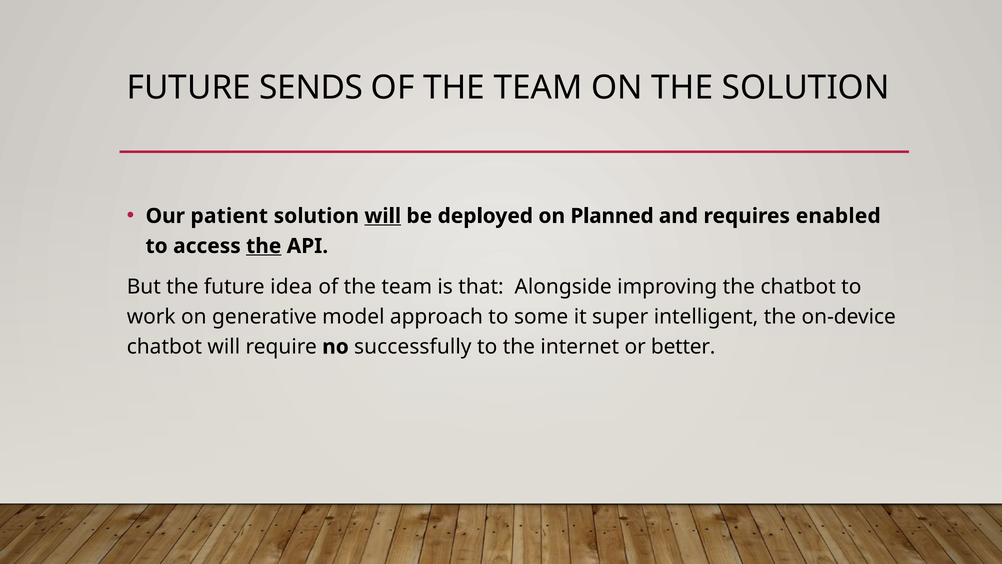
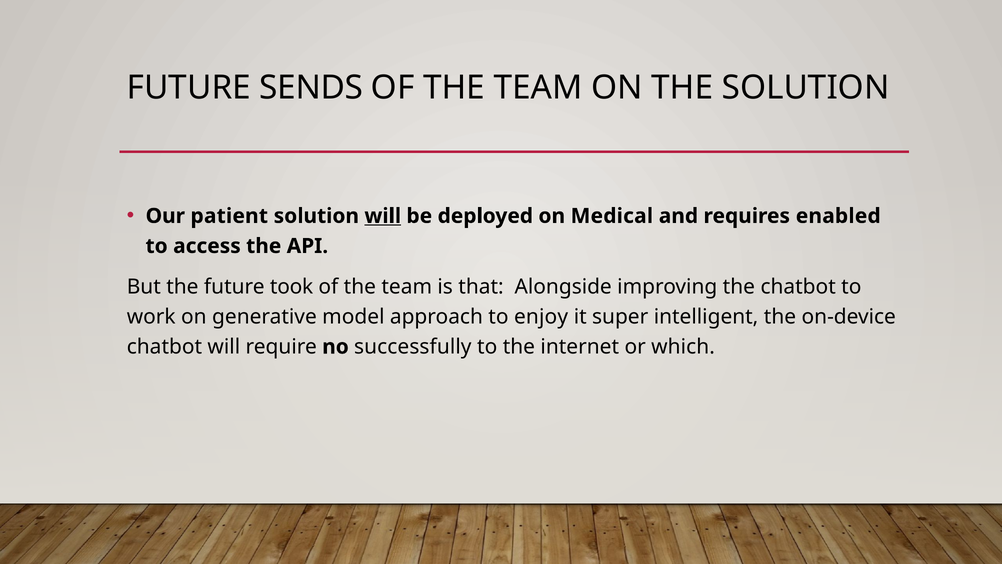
Planned: Planned -> Medical (612, 216)
the underline: present -> none (264, 246)
idea: idea -> took (292, 286)
some: some -> enjoy (541, 316)
better: better -> which (683, 347)
